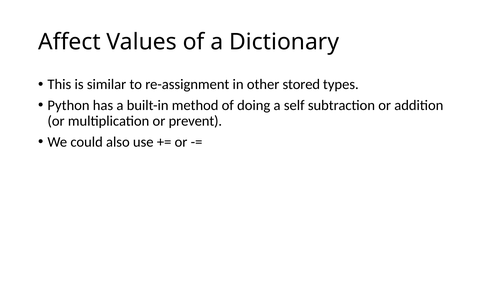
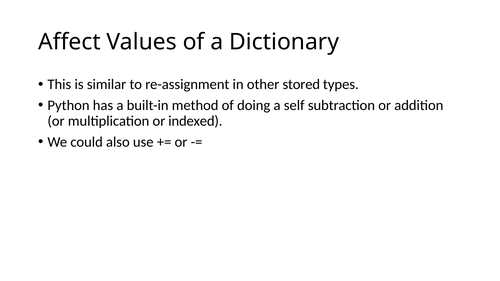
prevent: prevent -> indexed (195, 121)
